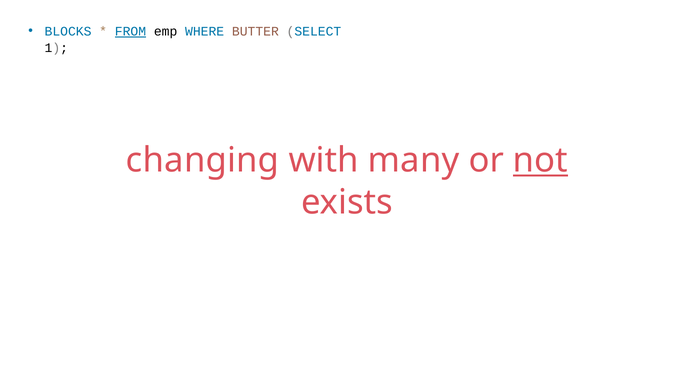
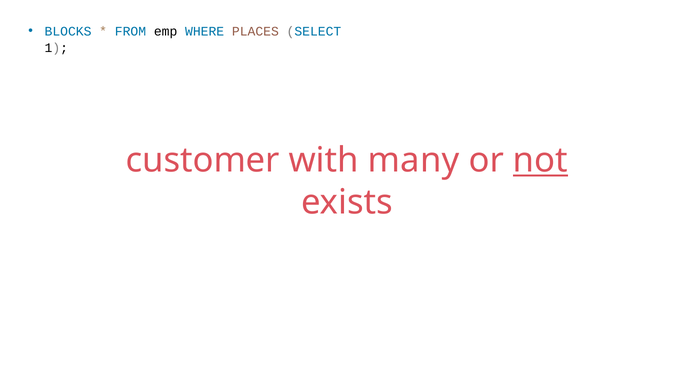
FROM underline: present -> none (130, 31)
BUTTER: BUTTER -> PLACES (255, 31)
changing: changing -> customer (203, 160)
